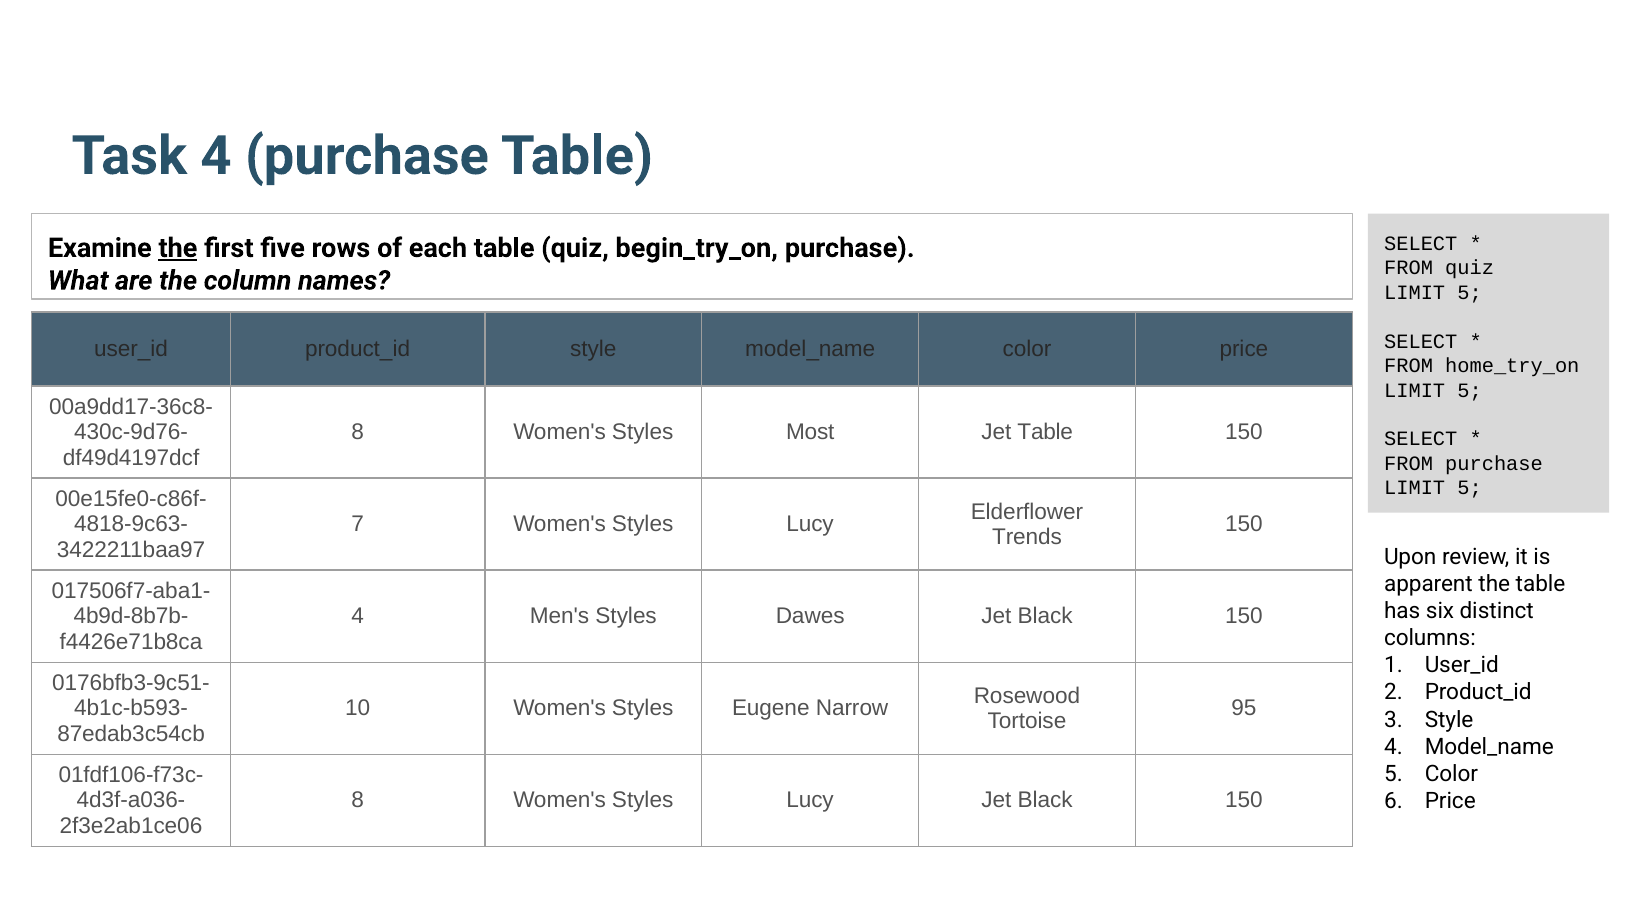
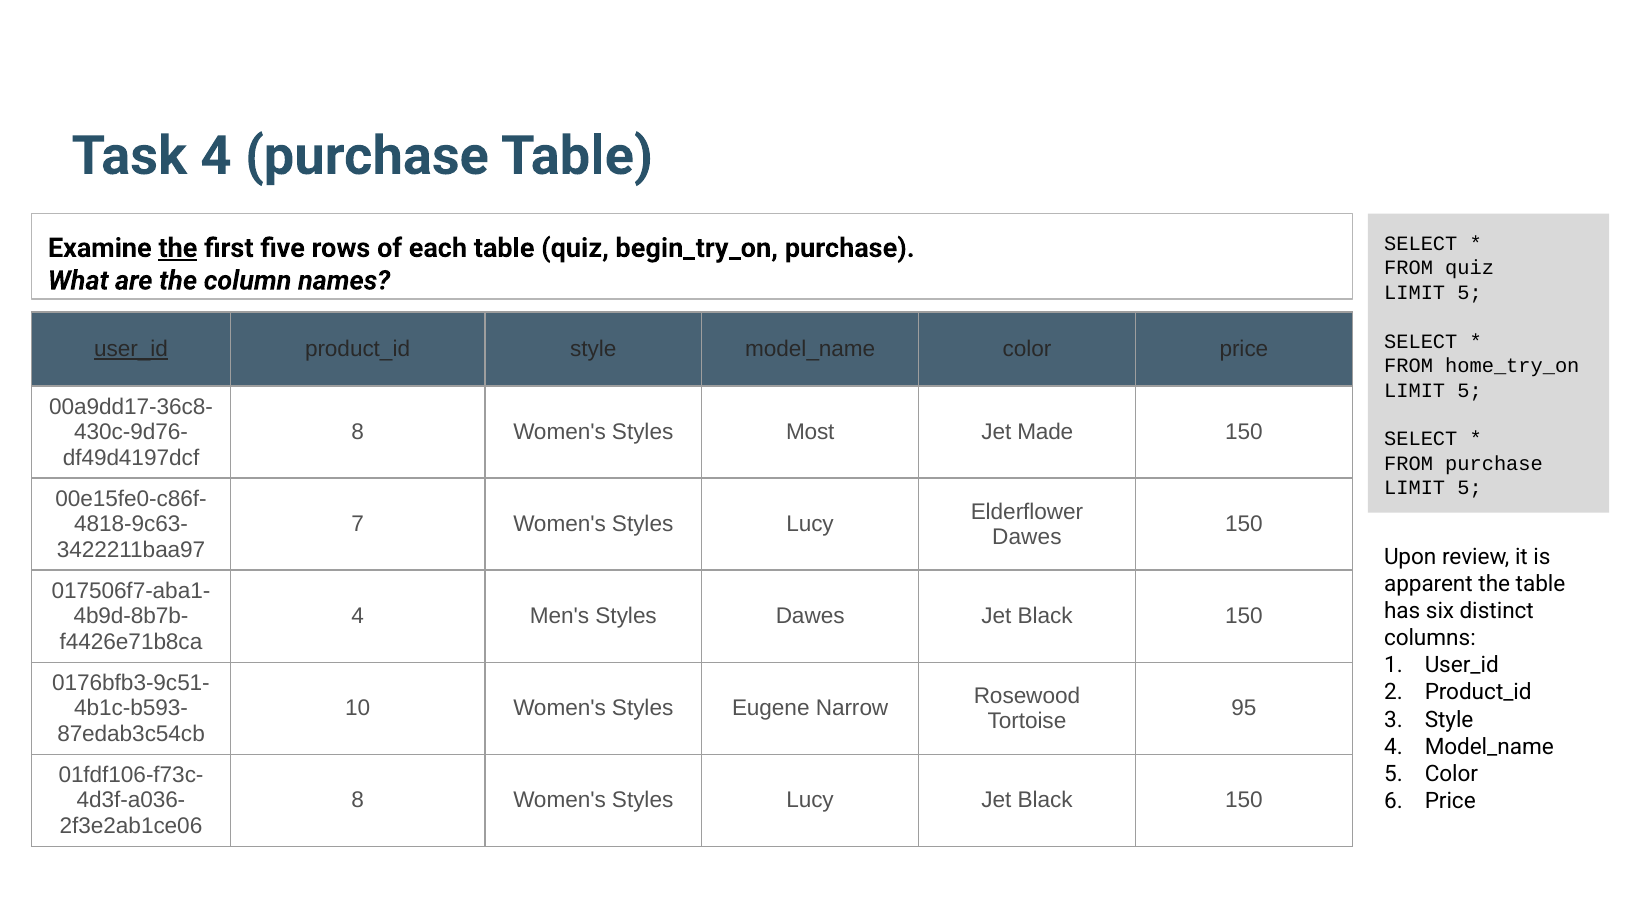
user_id underline: none -> present (131, 349)
Jet Table: Table -> Made (1045, 432)
Trends: Trends -> Dawes (1027, 537)
